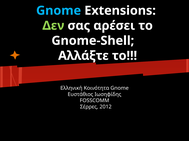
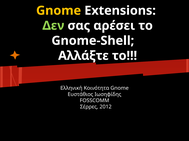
Gnome colour: light blue -> yellow (59, 11)
